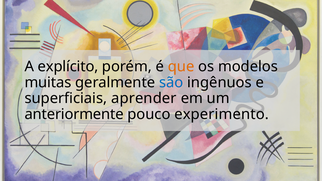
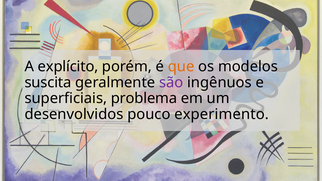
muitas: muitas -> suscita (48, 82)
são colour: blue -> purple (171, 82)
aprender: aprender -> problema (144, 98)
anteriormente: anteriormente -> desenvolvidos (74, 114)
